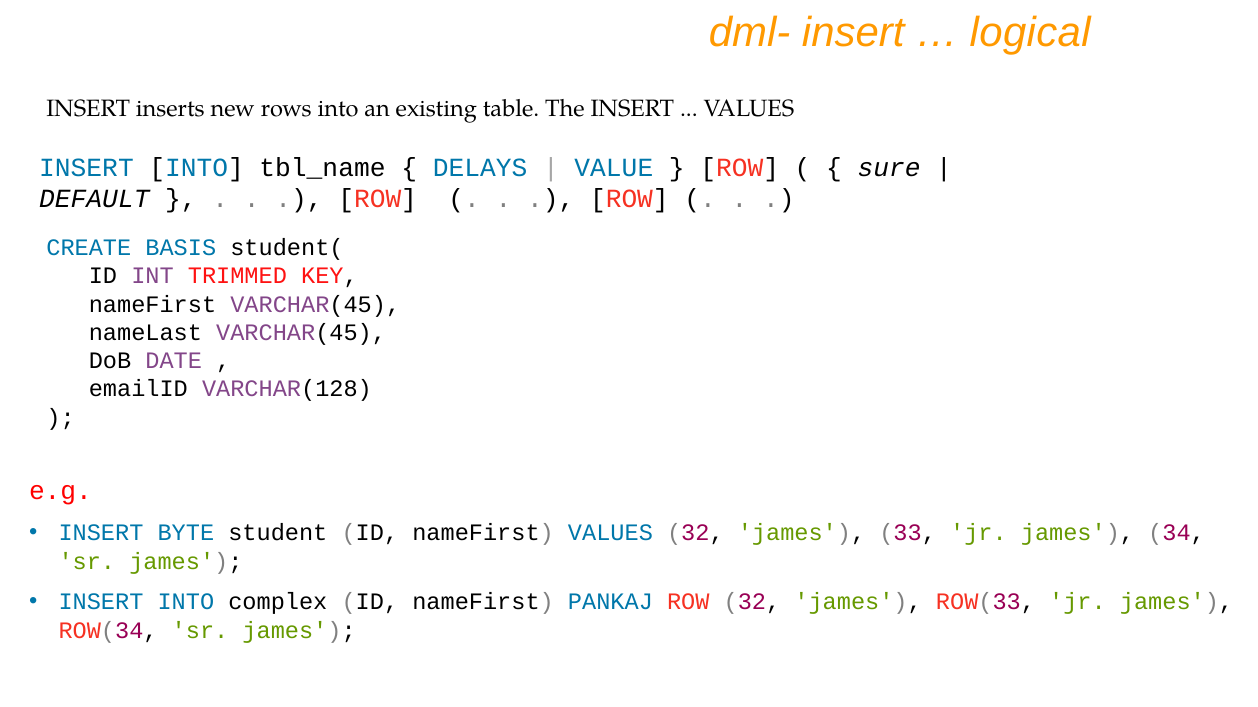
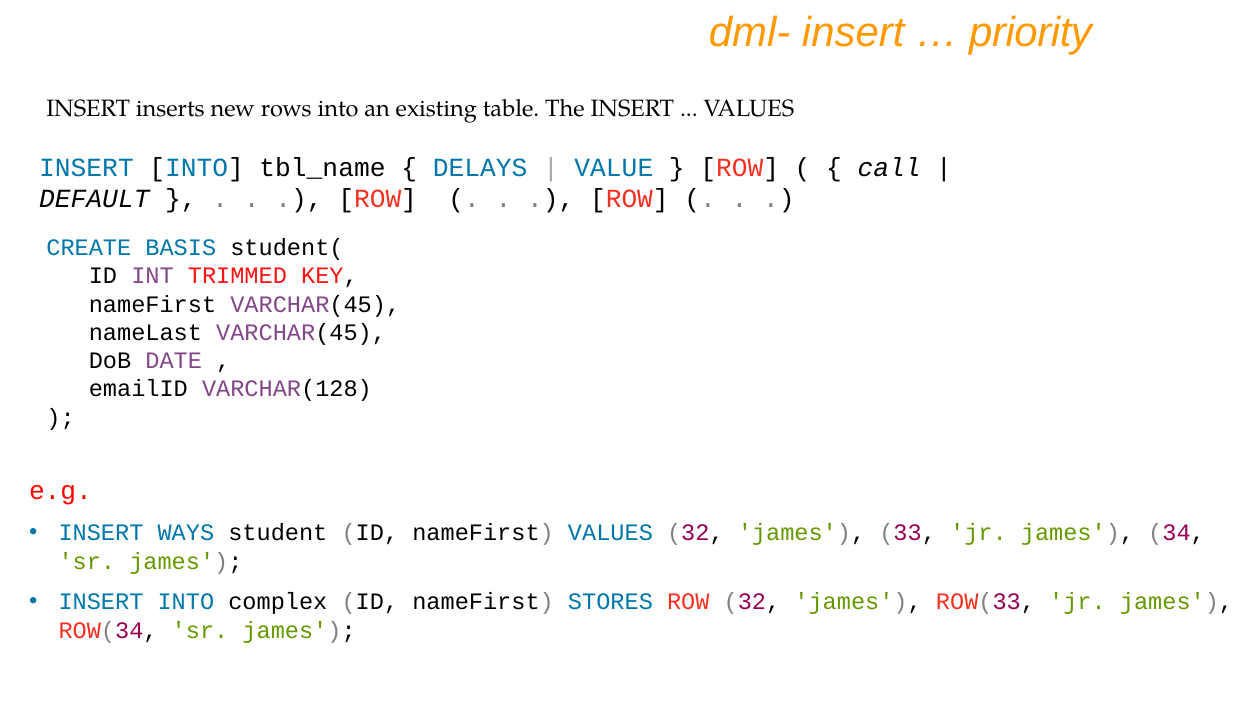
logical: logical -> priority (1031, 33)
sure: sure -> call (889, 168)
BYTE: BYTE -> WAYS (186, 533)
PANKAJ: PANKAJ -> STORES (610, 603)
